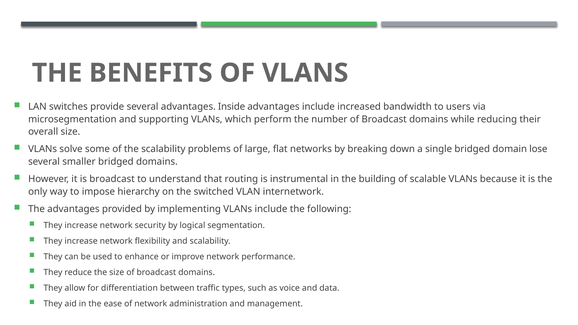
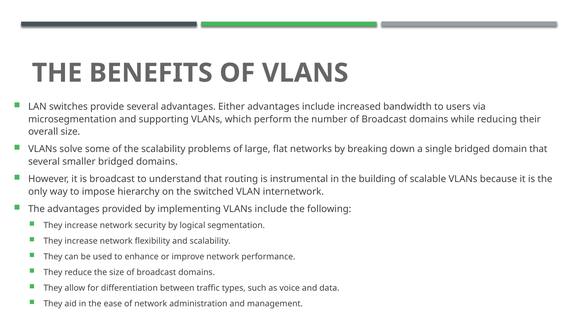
Inside: Inside -> Either (231, 107)
domain lose: lose -> that (538, 149)
